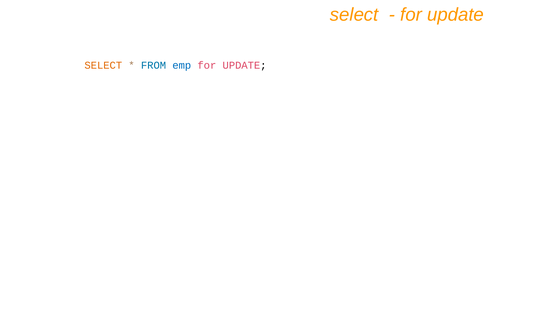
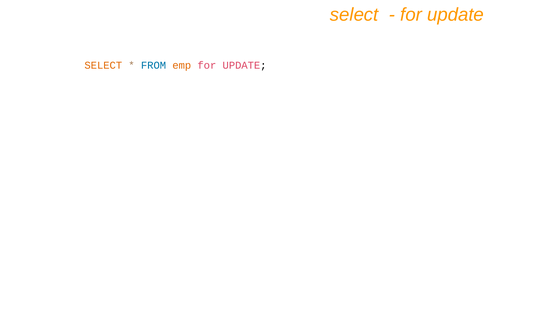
emp colour: blue -> orange (182, 65)
